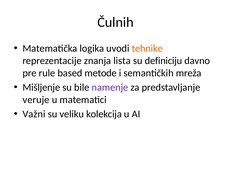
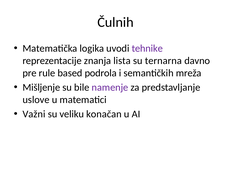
tehnike colour: orange -> purple (147, 48)
definiciju: definiciju -> ternarna (163, 61)
metode: metode -> podrola (101, 73)
veruje: veruje -> uslove (36, 100)
kolekcija: kolekcija -> konačan (104, 114)
